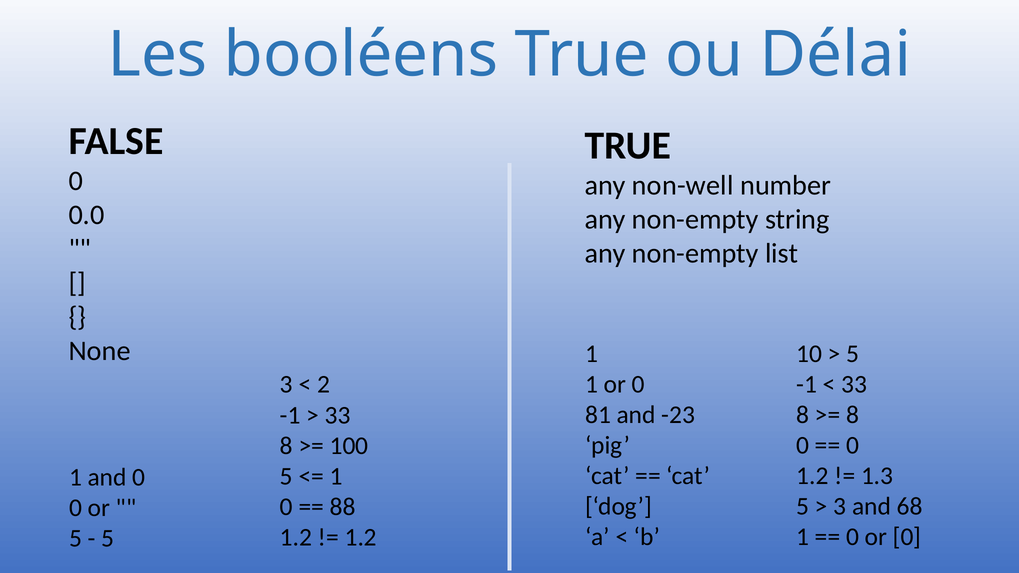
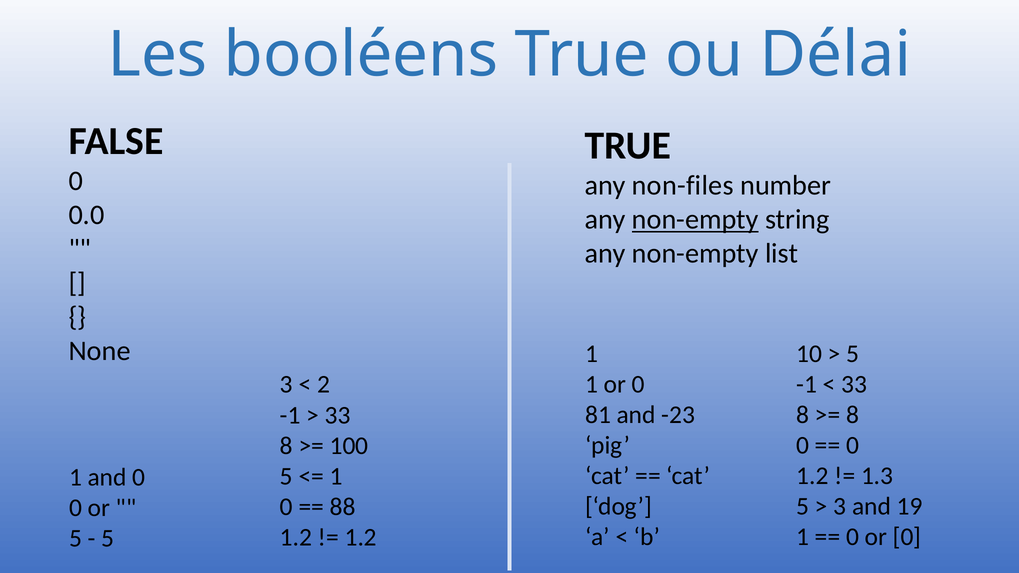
non-well: non-well -> non-files (683, 186)
non-empty underline: none -> present (695, 220)
68: 68 -> 19 (910, 507)
